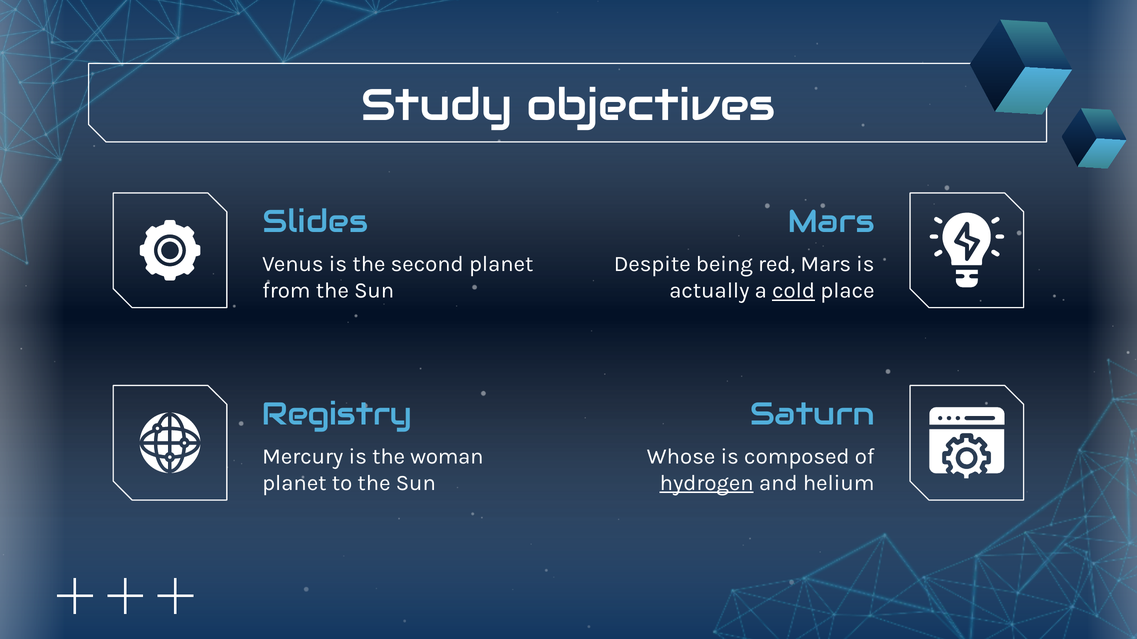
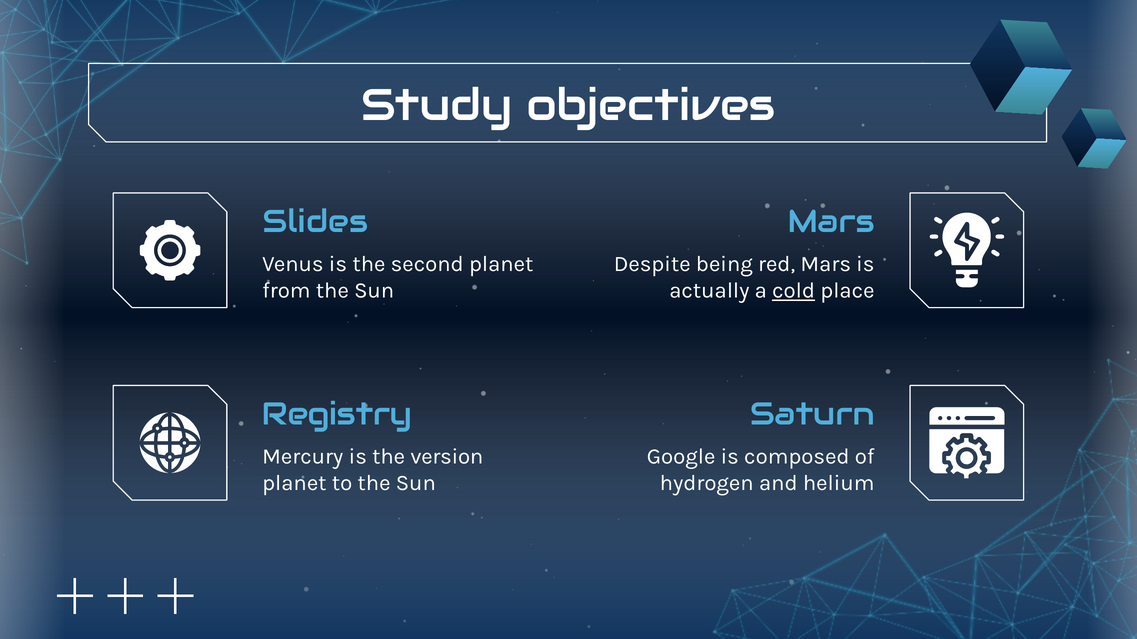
woman: woman -> version (447, 457)
Whose: Whose -> Google (681, 457)
hydrogen underline: present -> none (707, 483)
